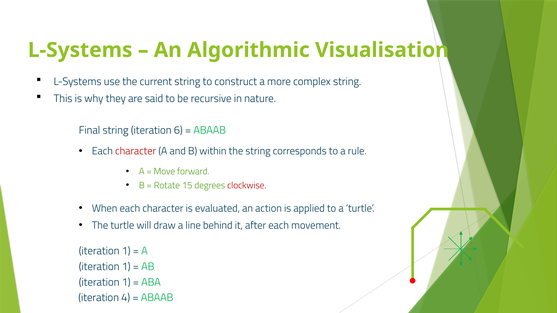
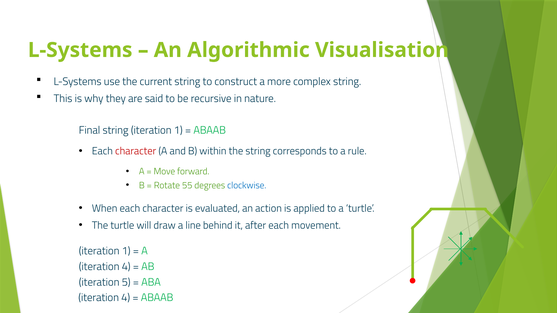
string iteration 6: 6 -> 1 (178, 130)
15: 15 -> 55 (187, 186)
clockwise colour: red -> blue (247, 186)
1: 1 -> 4 (126, 267)
1: 1 -> 5 (126, 283)
